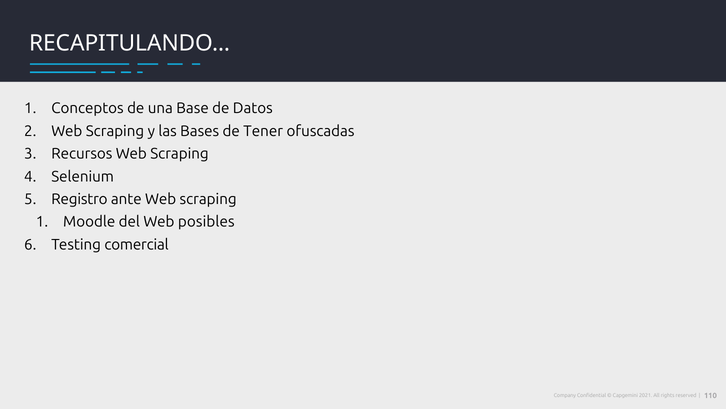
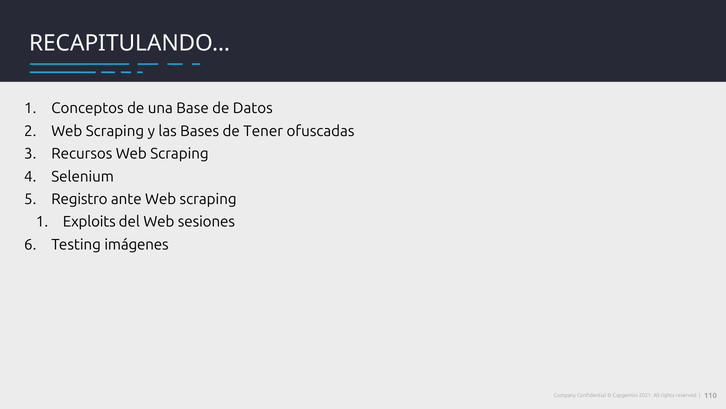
Moodle: Moodle -> Exploits (89, 222)
posibles: posibles -> sesiones (206, 222)
comercial: comercial -> imágenes (137, 244)
